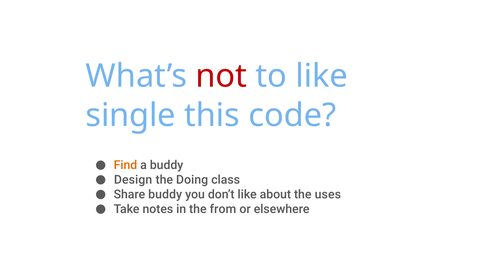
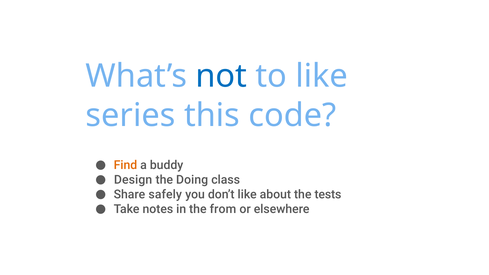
not colour: red -> blue (221, 76)
single: single -> series (131, 115)
Share buddy: buddy -> safely (165, 194)
uses: uses -> tests (328, 194)
